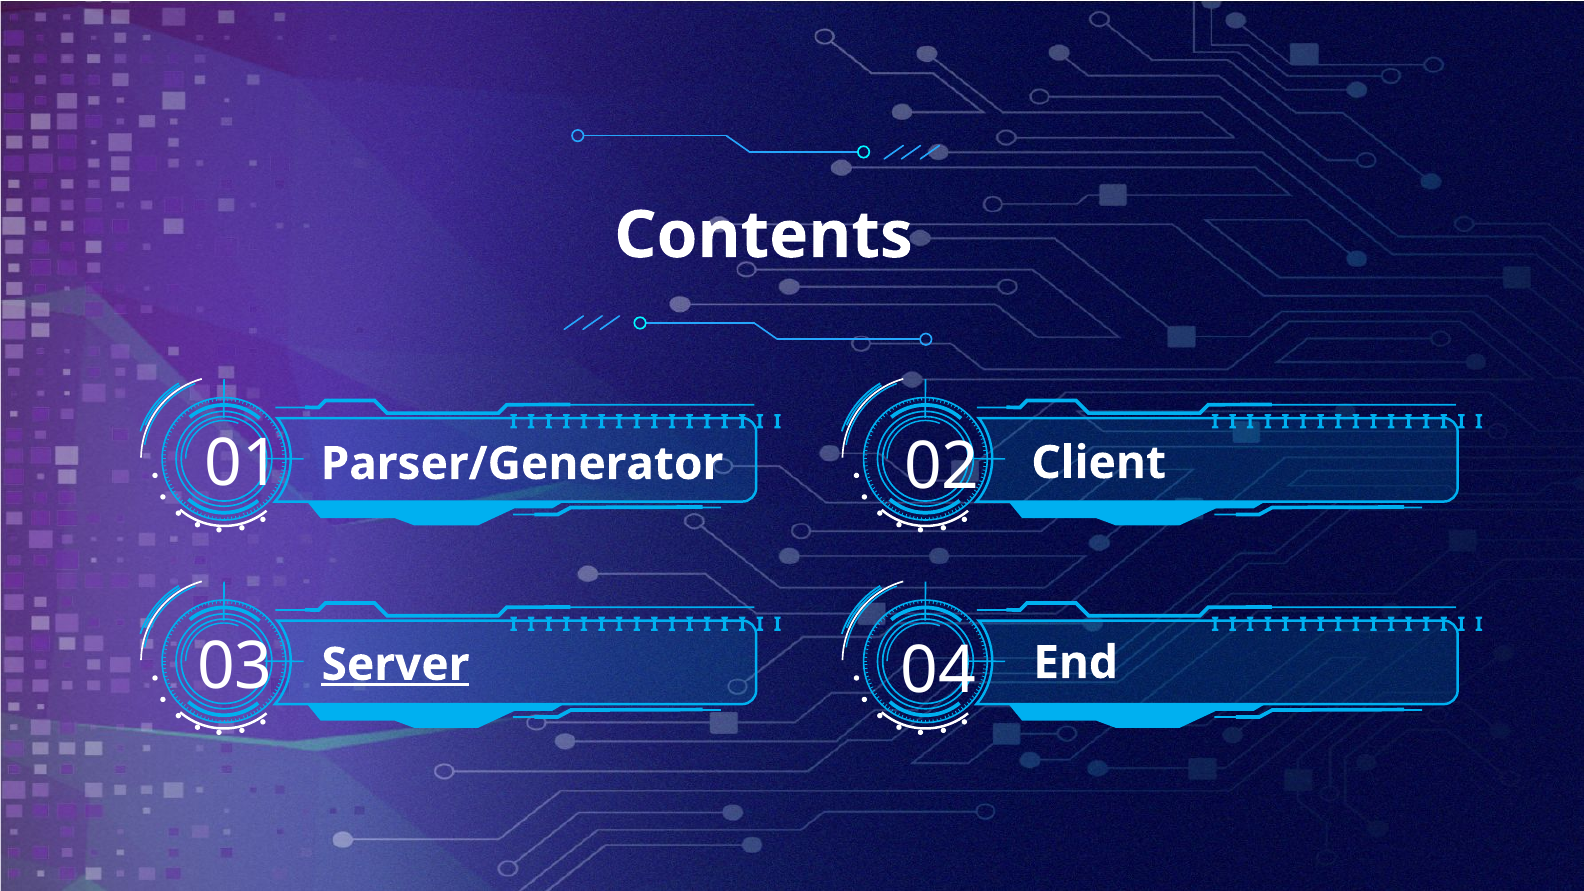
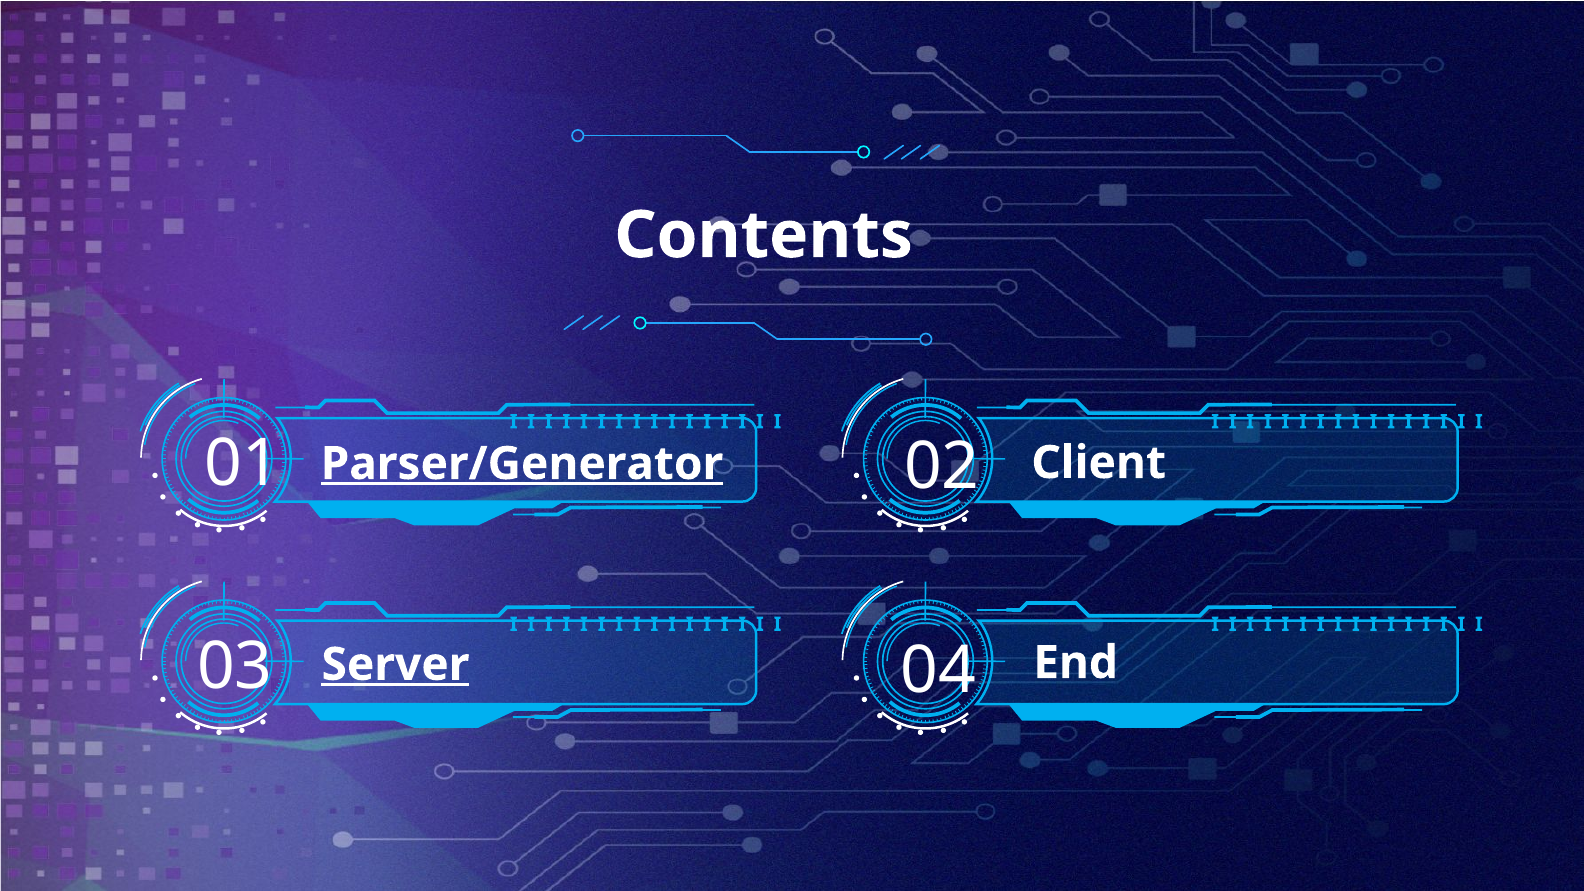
Parser/Generator underline: none -> present (522, 464)
